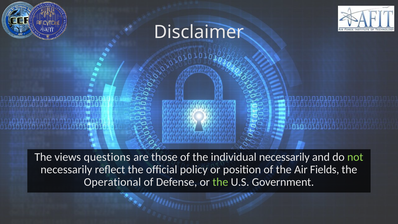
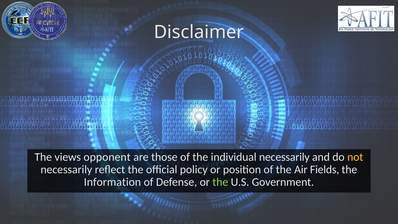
questions: questions -> opponent (107, 157)
not colour: light green -> yellow (355, 157)
Operational: Operational -> Information (112, 182)
